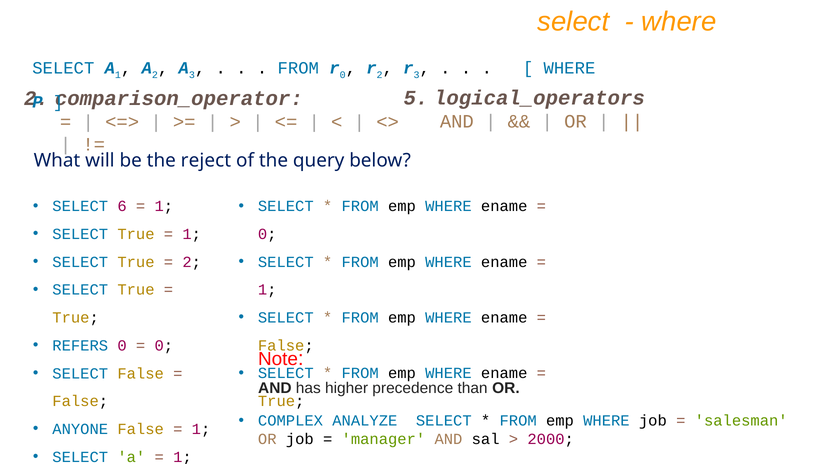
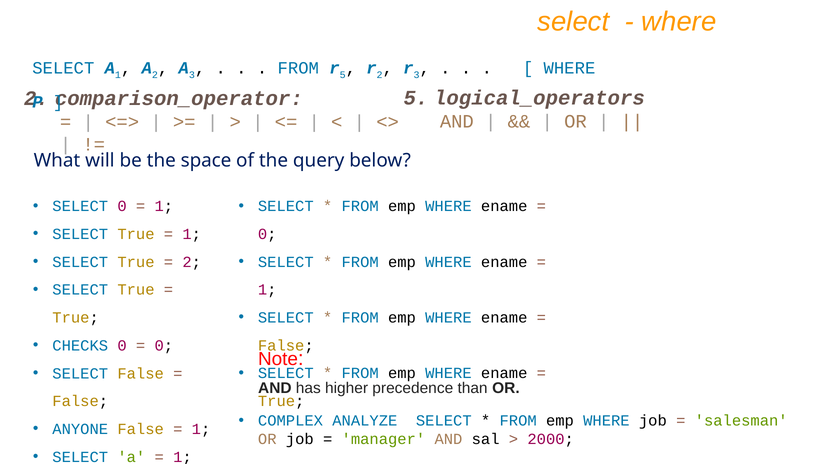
0: 0 -> 5 (343, 75)
reject: reject -> space (206, 161)
SELECT 6: 6 -> 0 (122, 207)
REFERS: REFERS -> CHECKS (80, 346)
